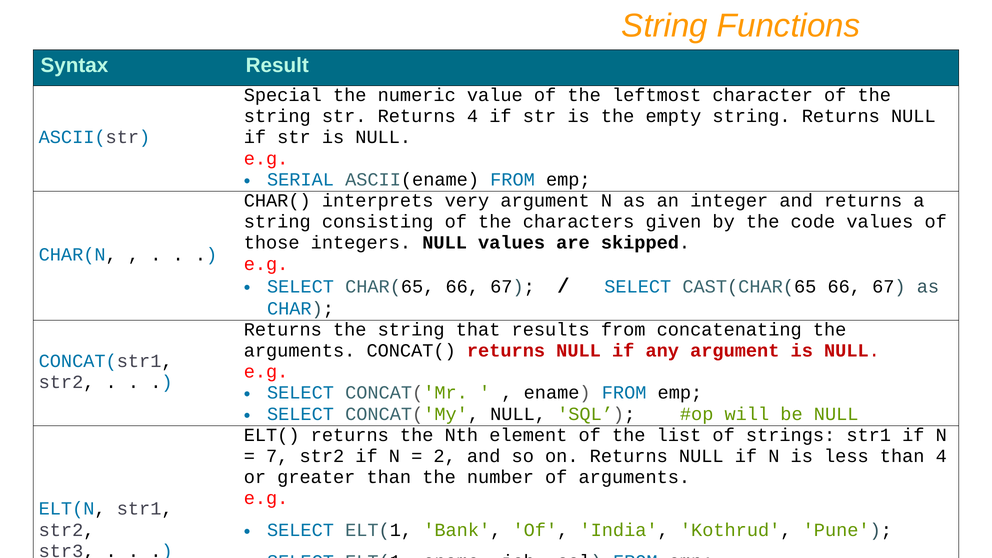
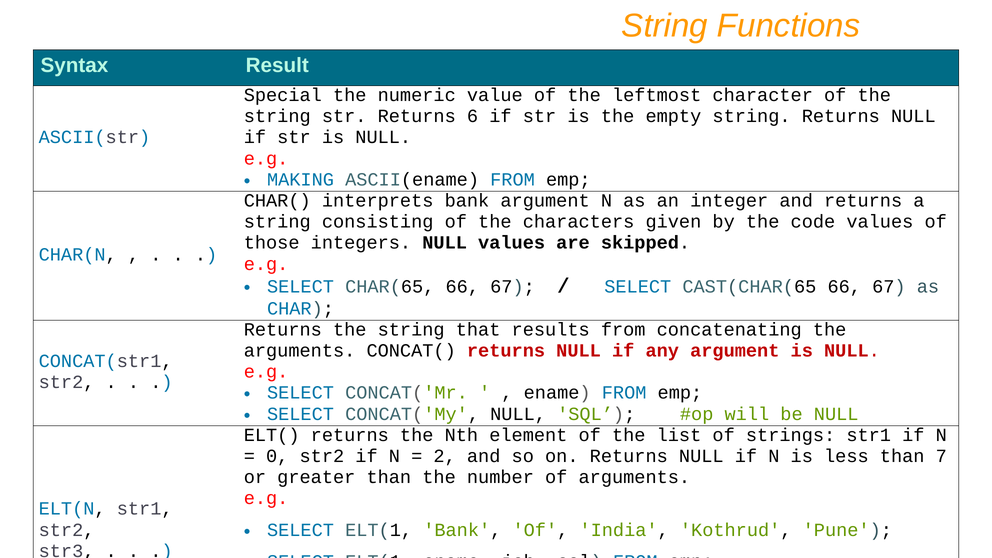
Returns 4: 4 -> 6 (473, 116)
SERIAL: SERIAL -> MAKING (300, 179)
interprets very: very -> bank (467, 201)
7: 7 -> 0 (277, 456)
than 4: 4 -> 7 (941, 456)
